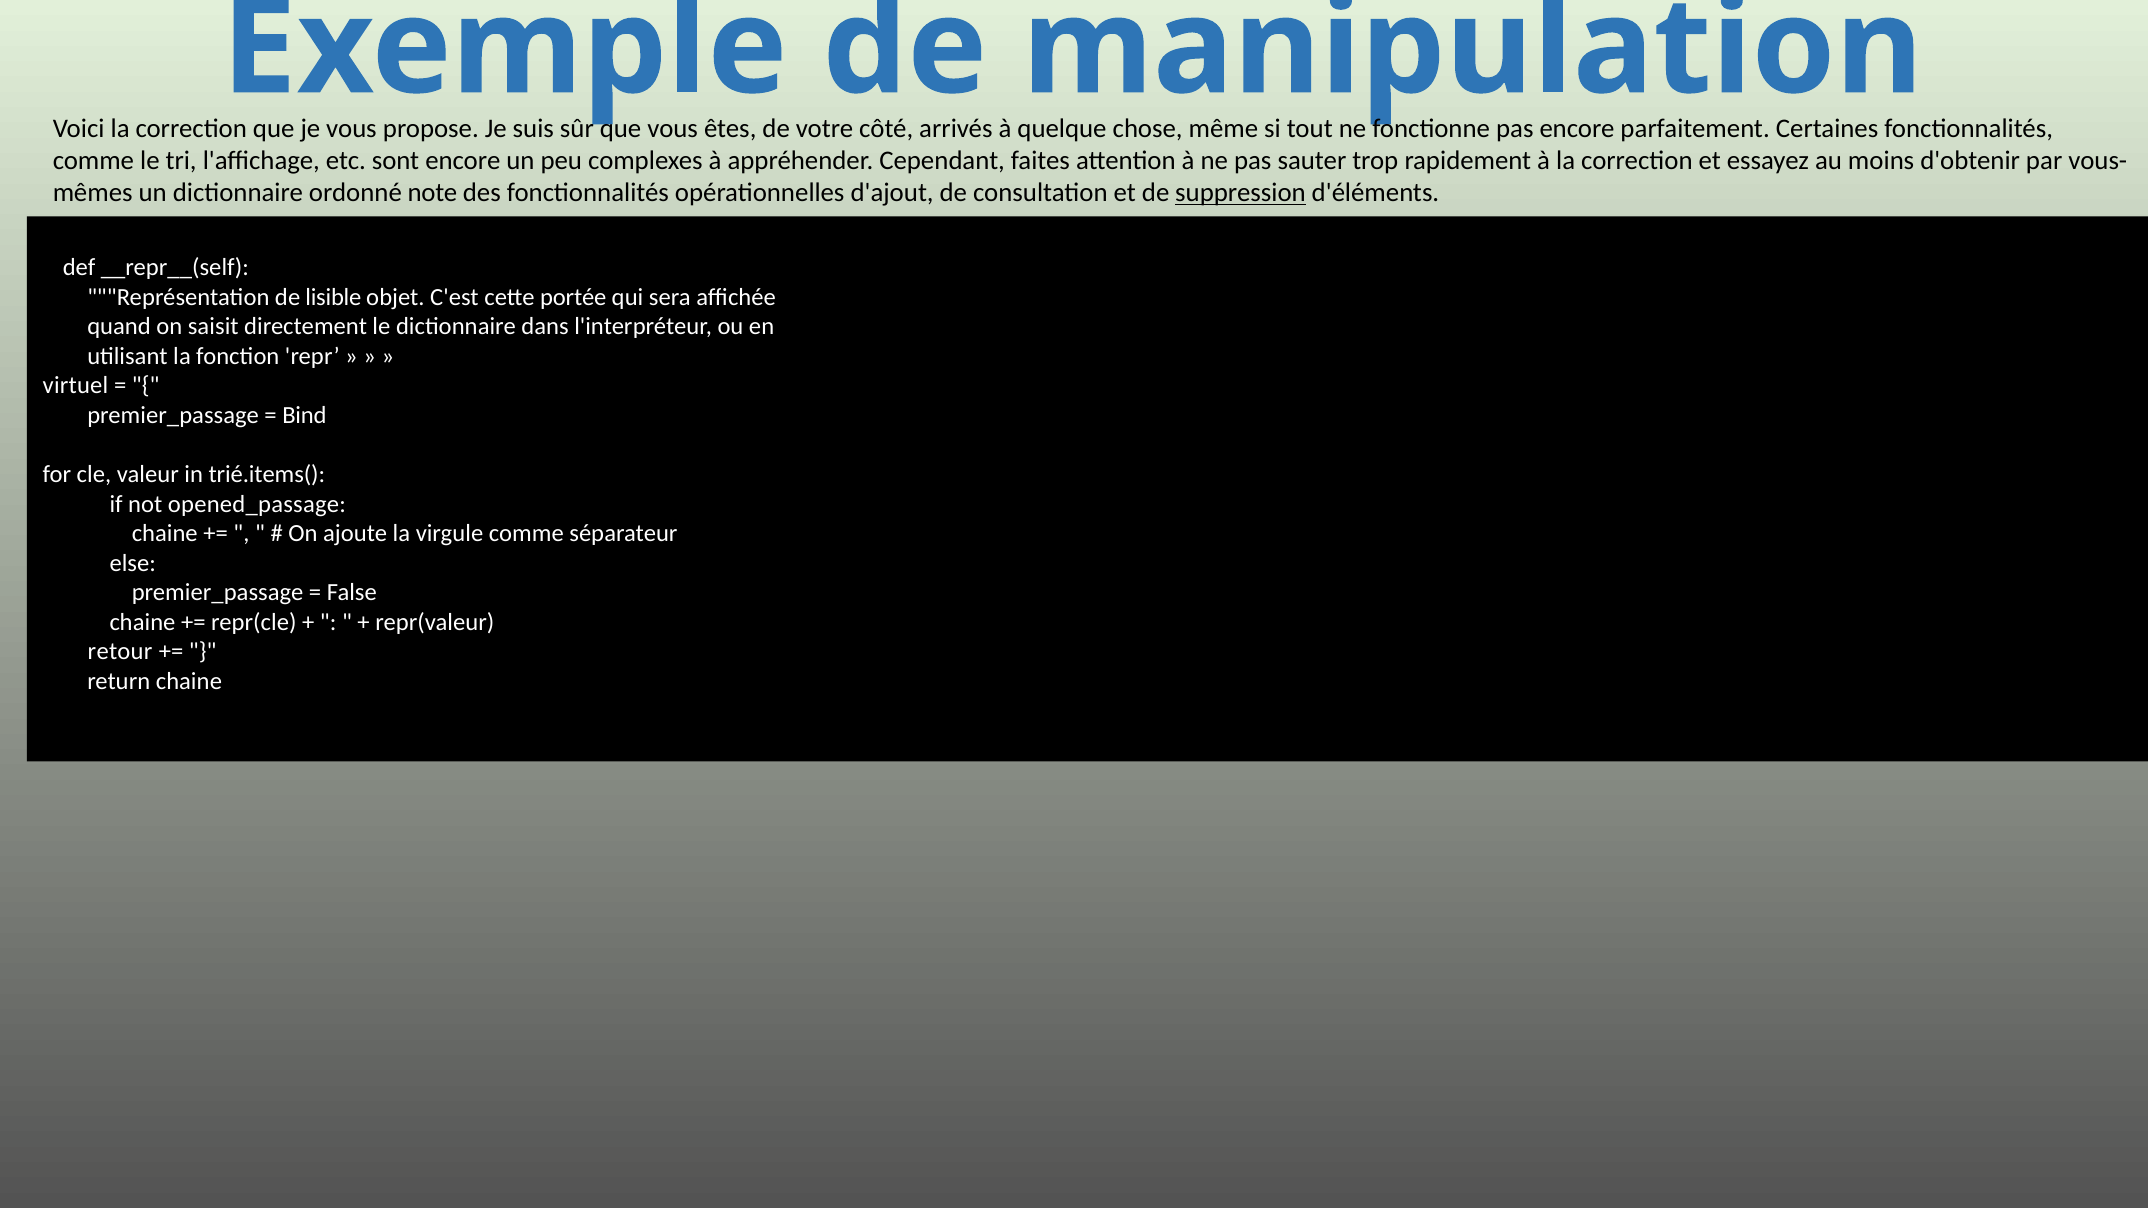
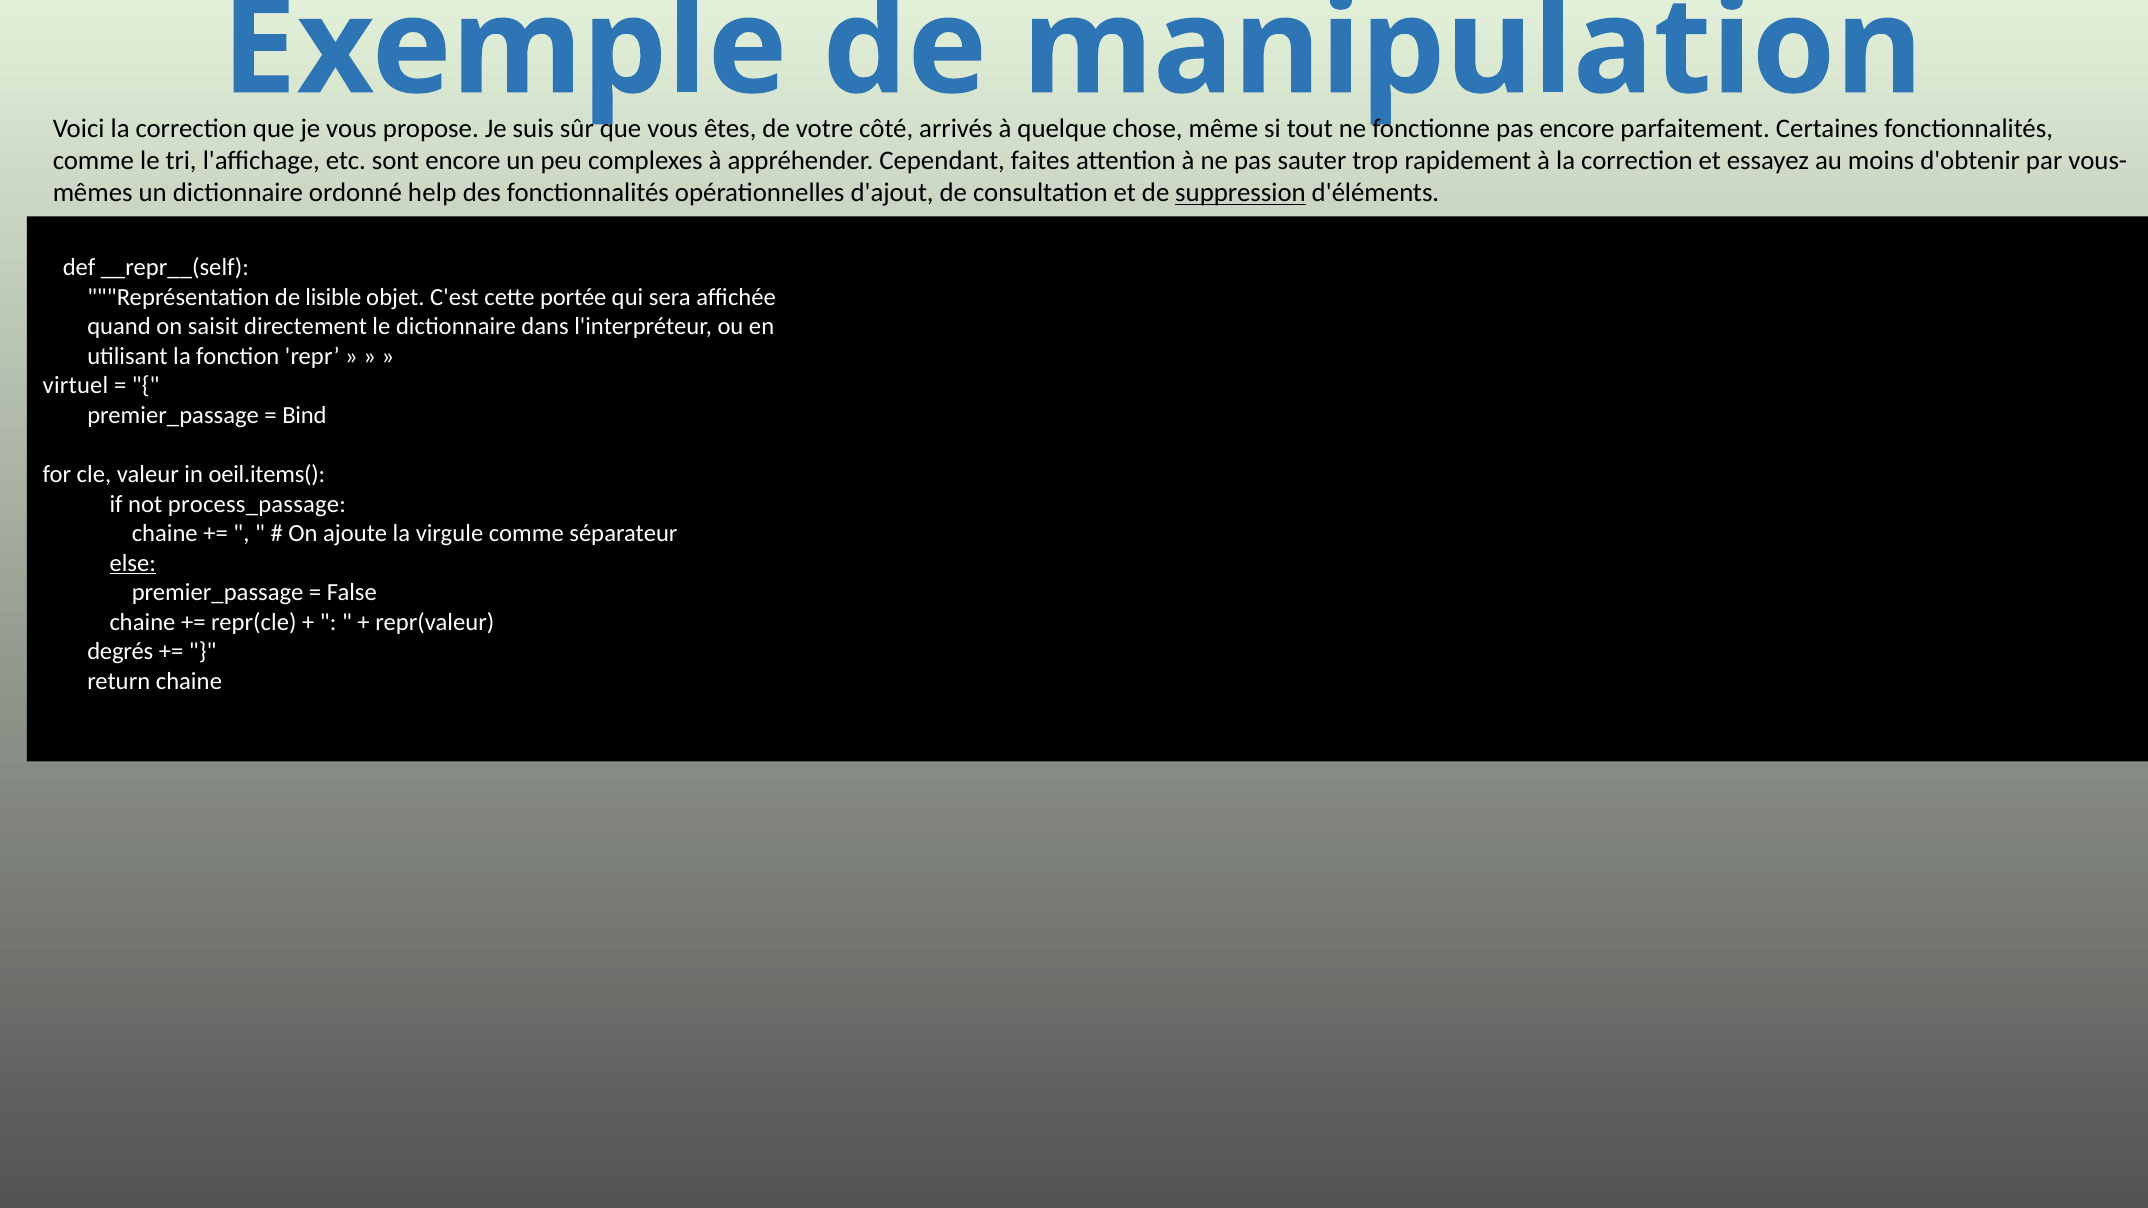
note: note -> help (432, 193)
trié.items(: trié.items( -> oeil.items( (267, 475)
opened_passage: opened_passage -> process_passage (257, 504)
else underline: none -> present (133, 563)
retour: retour -> degrés (120, 652)
